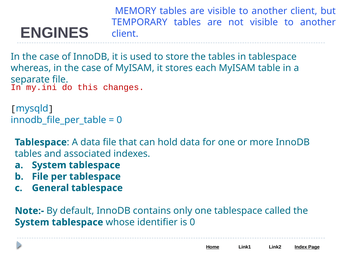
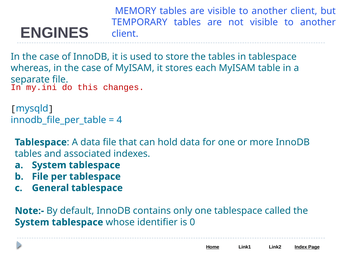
0: 0 -> 4 (119, 120)
